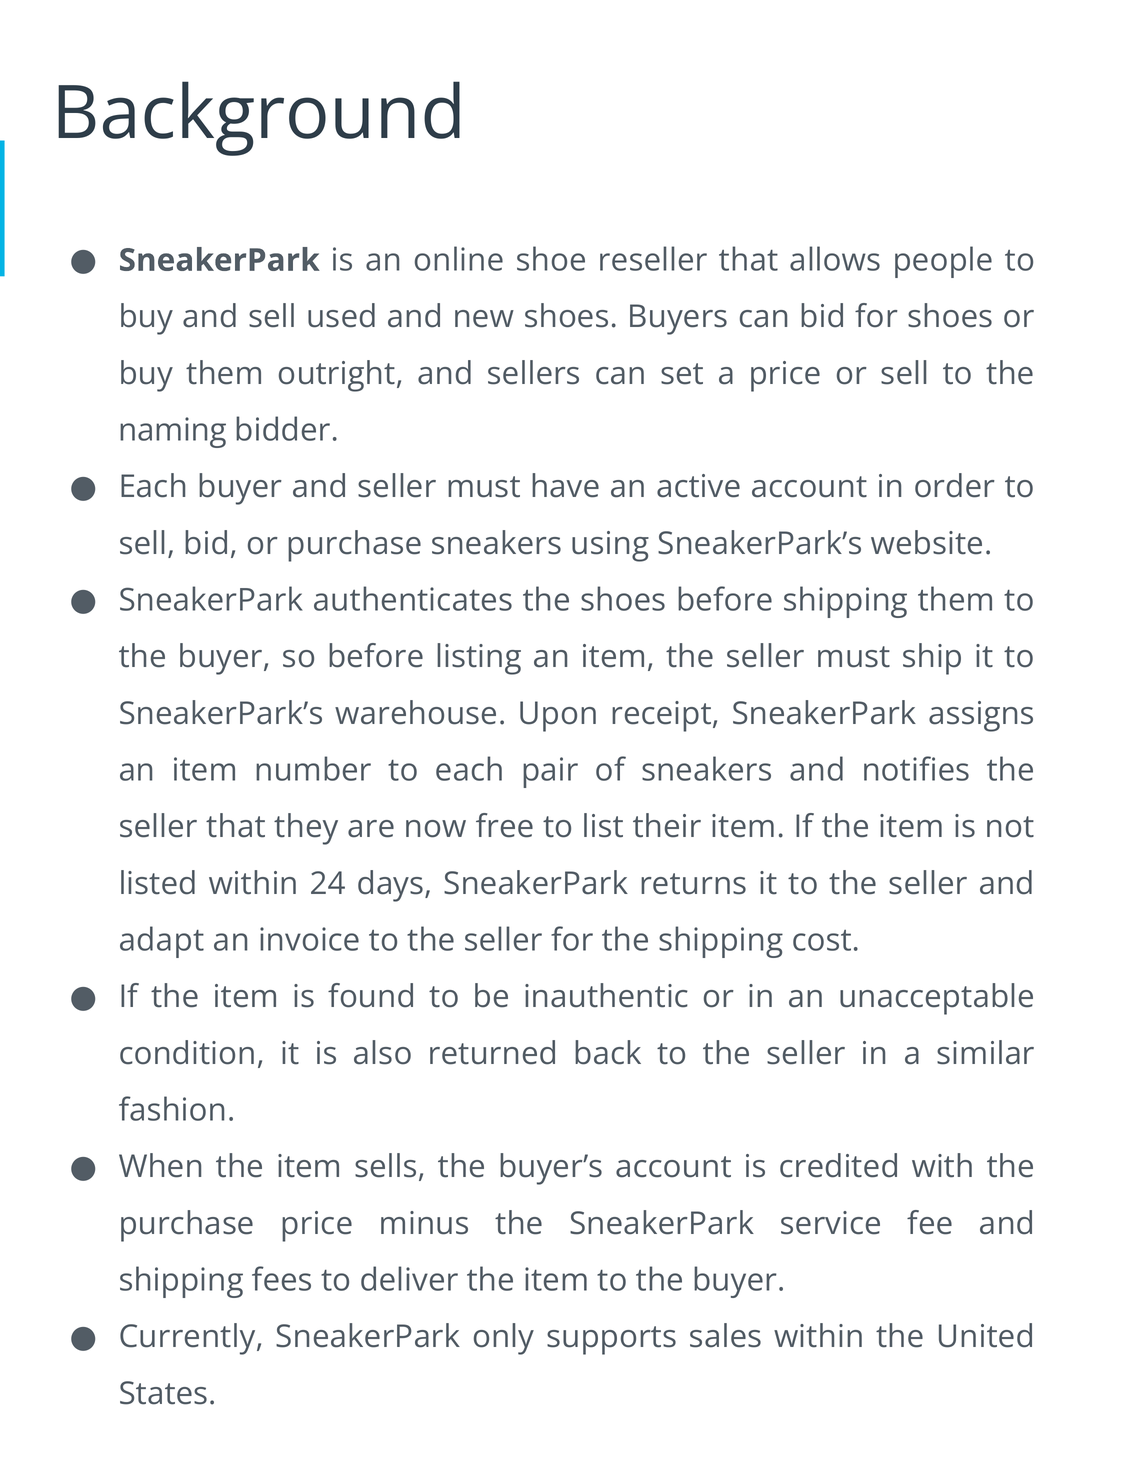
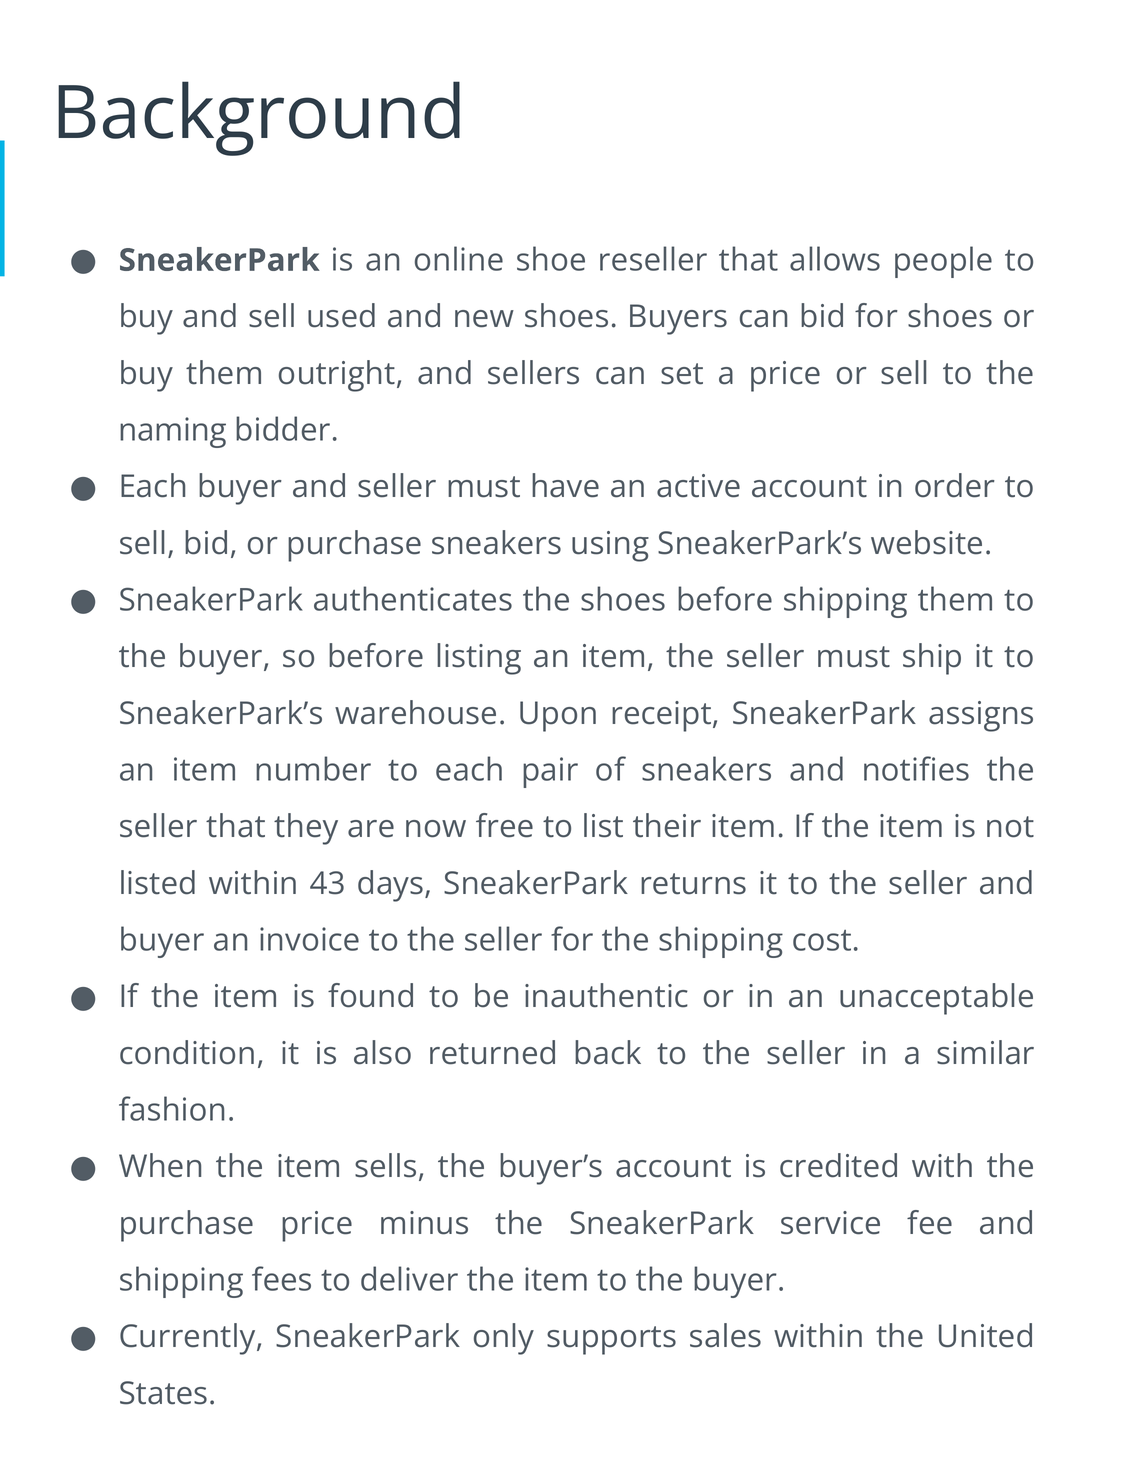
24: 24 -> 43 (328, 884)
adapt: adapt -> buyer (162, 941)
